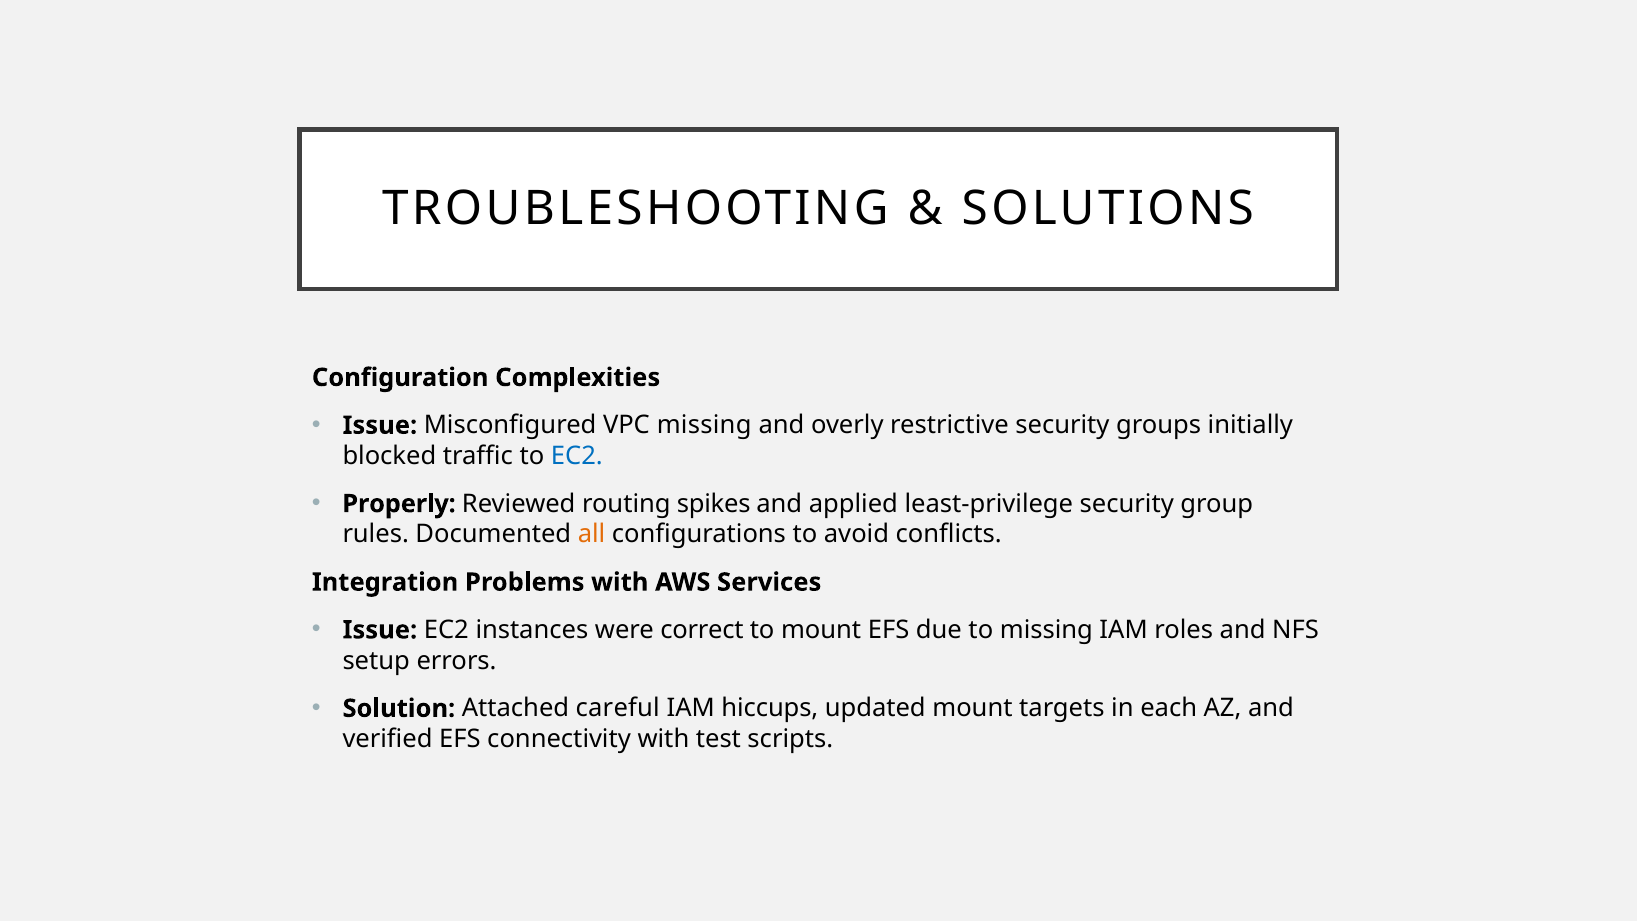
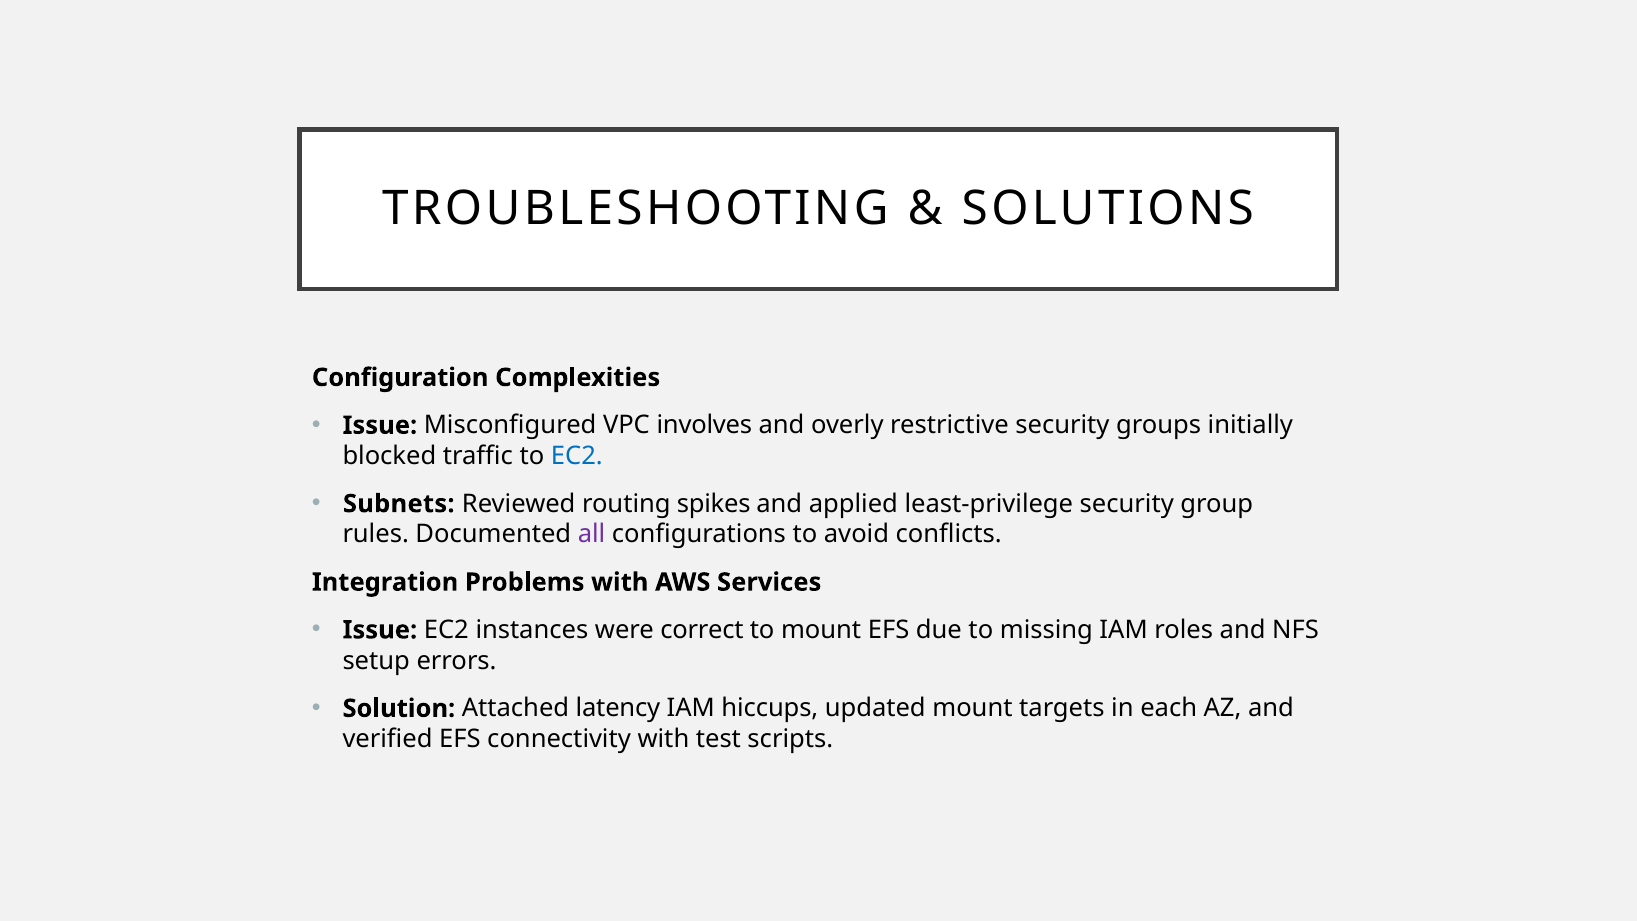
VPC missing: missing -> involves (704, 425)
Properly: Properly -> Subnets (399, 504)
all colour: orange -> purple (592, 534)
careful: careful -> latency (618, 708)
